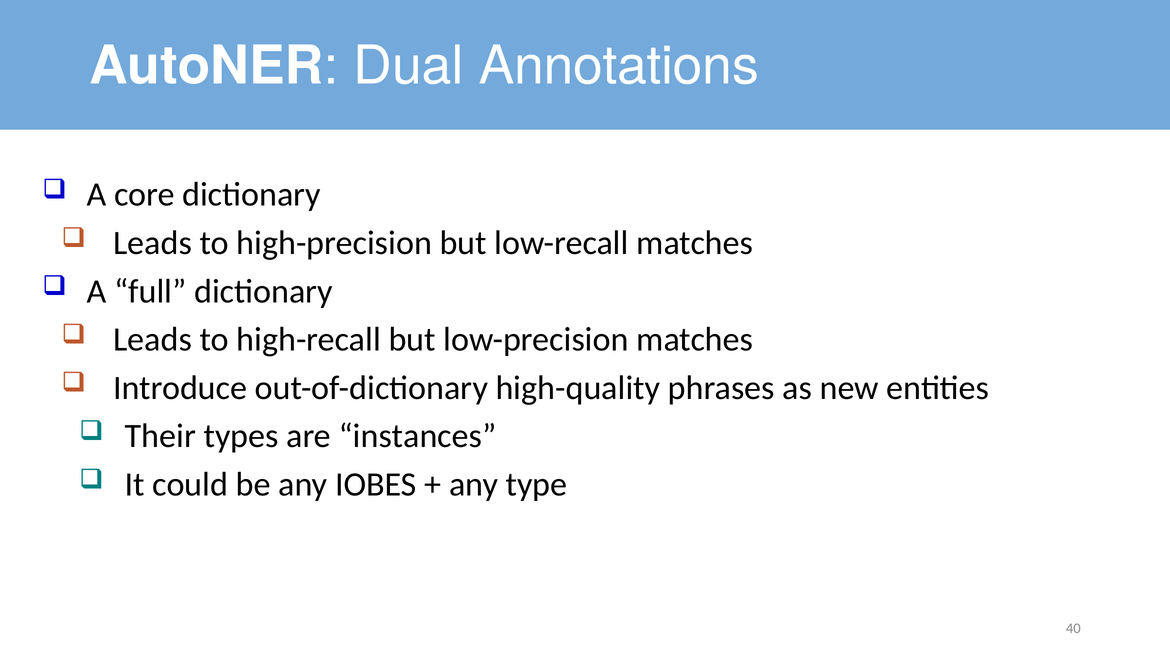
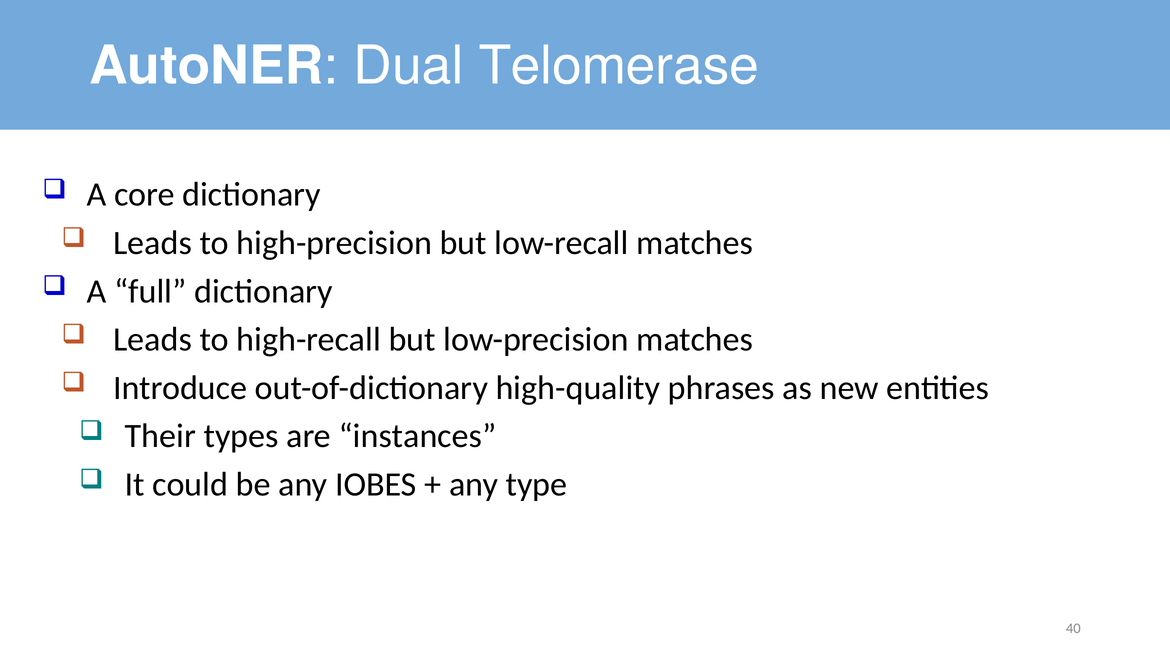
Annotations: Annotations -> Telomerase (619, 66)
